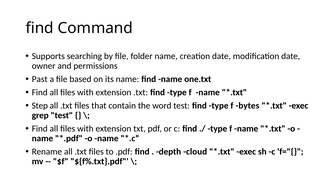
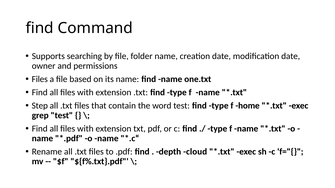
Past: Past -> Files (40, 79)
bytes: bytes -> home (248, 106)
